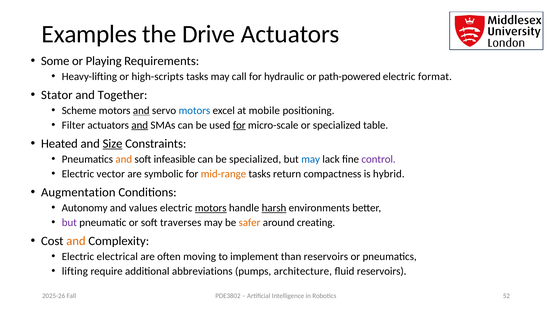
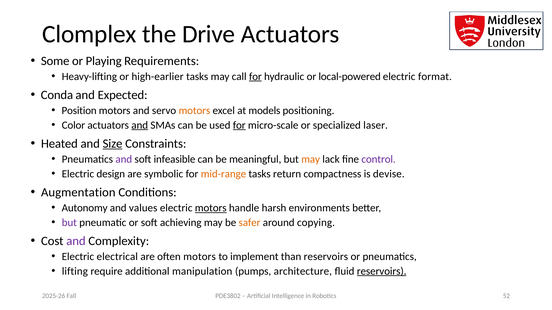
Examples: Examples -> Clomplex (89, 34)
high-scripts: high-scripts -> high-earlier (158, 77)
for underline: none -> present (255, 77)
path-powered: path-powered -> local-powered (350, 77)
Stator: Stator -> Conda (57, 95)
Together: Together -> Expected (123, 95)
Scheme: Scheme -> Position (79, 111)
and underline: present -> none (141, 111)
motors colour: blue -> orange (194, 111)
mobile: mobile -> models (264, 111)
Filter: Filter -> Color (73, 125)
table: table -> laser (376, 125)
and colour: orange -> purple (124, 159)
be specialized: specialized -> meaningful (255, 159)
may colour: blue -> orange (311, 159)
vector: vector -> design (111, 174)
hybrid: hybrid -> devise (389, 174)
harsh underline: present -> none (274, 208)
traverses: traverses -> achieving (181, 223)
creating: creating -> copying (316, 223)
and colour: orange -> purple (76, 241)
often moving: moving -> motors (200, 257)
abbreviations: abbreviations -> manipulation (202, 272)
reservoirs underline: none -> present (382, 272)
